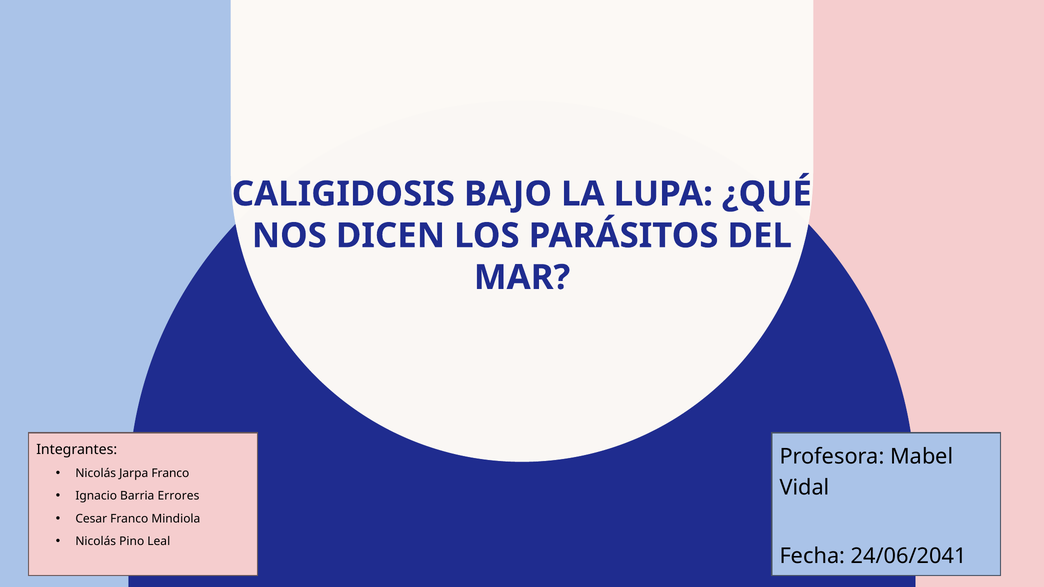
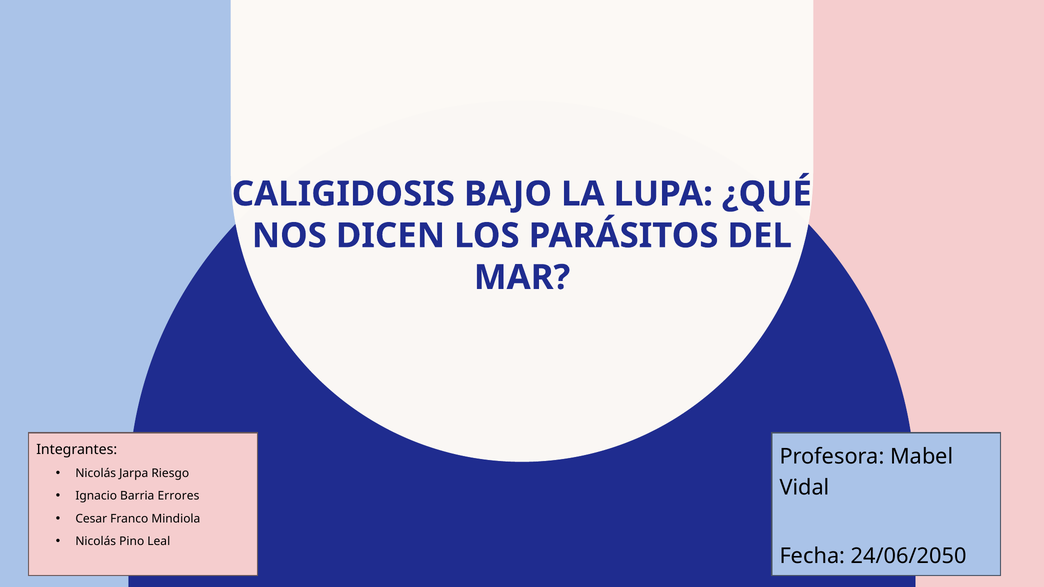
Jarpa Franco: Franco -> Riesgo (170, 474)
24/06/2041: 24/06/2041 -> 24/06/2050 (909, 556)
